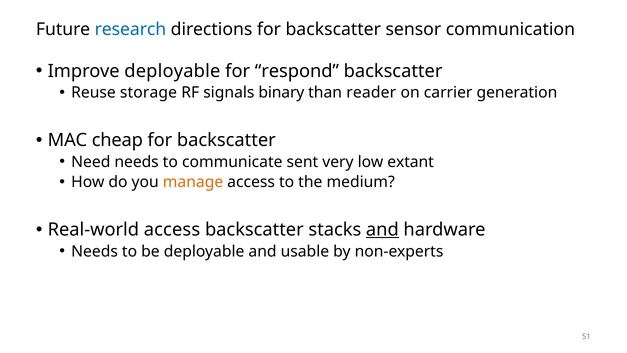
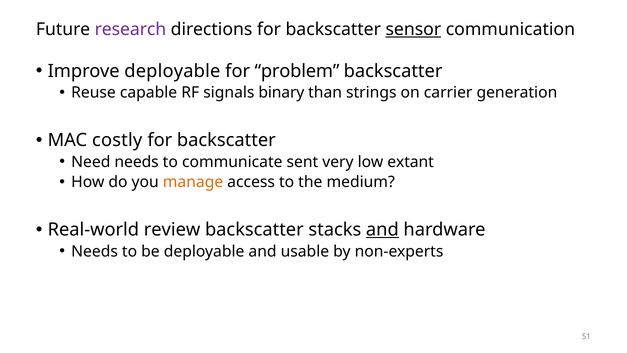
research colour: blue -> purple (130, 29)
sensor underline: none -> present (413, 29)
respond: respond -> problem (297, 71)
storage: storage -> capable (149, 93)
reader: reader -> strings (371, 93)
cheap: cheap -> costly (117, 140)
Real-world access: access -> review (172, 230)
